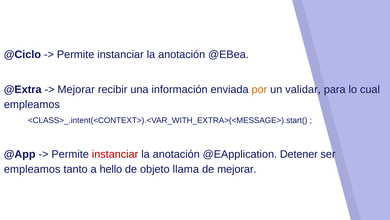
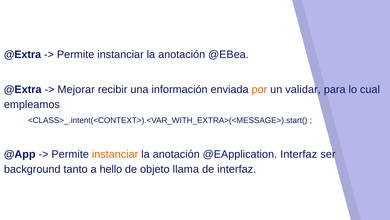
@Ciclo: @Ciclo -> @Extra (22, 54)
instanciar colour: red -> orange (115, 154)
@EApplication Detener: Detener -> Interfaz (299, 154)
empleamos: empleamos -> background (32, 169)
de mejorar: mejorar -> interfaz (237, 169)
